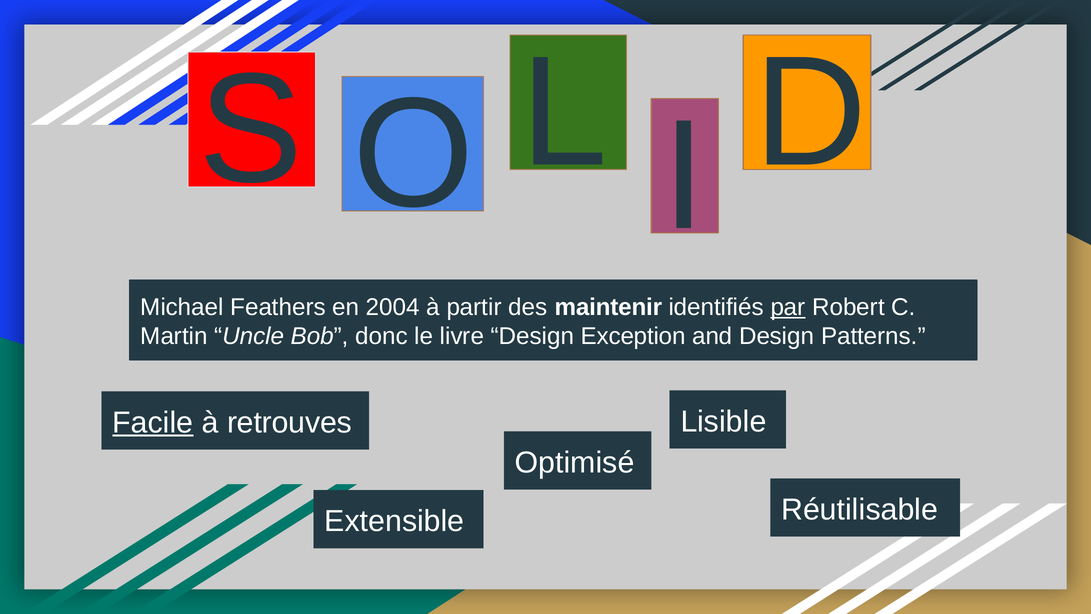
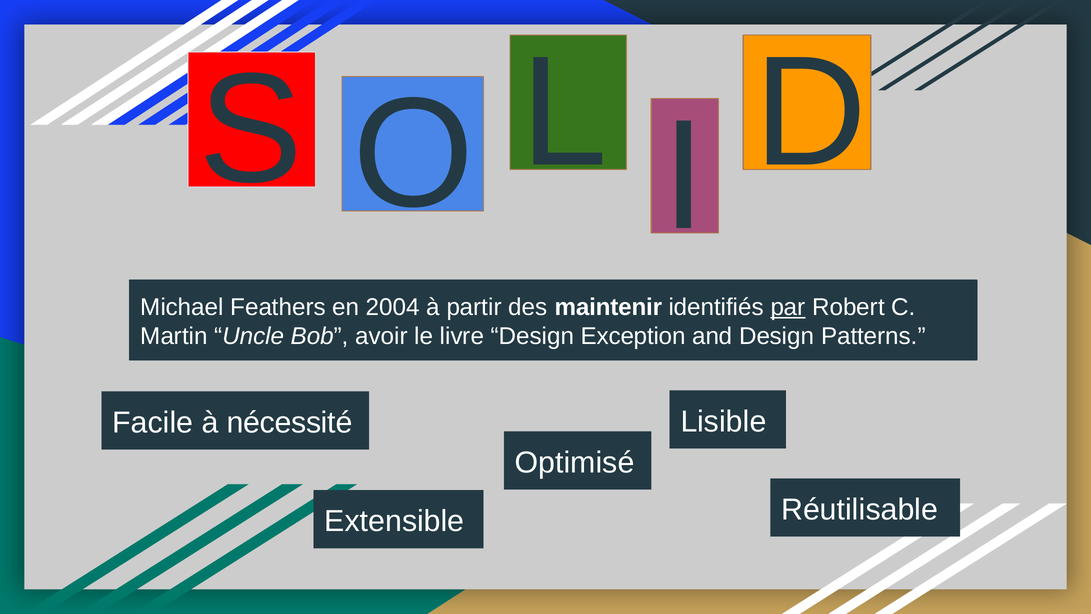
donc: donc -> avoir (381, 336)
Facile underline: present -> none (153, 422)
retrouves: retrouves -> nécessité (290, 422)
